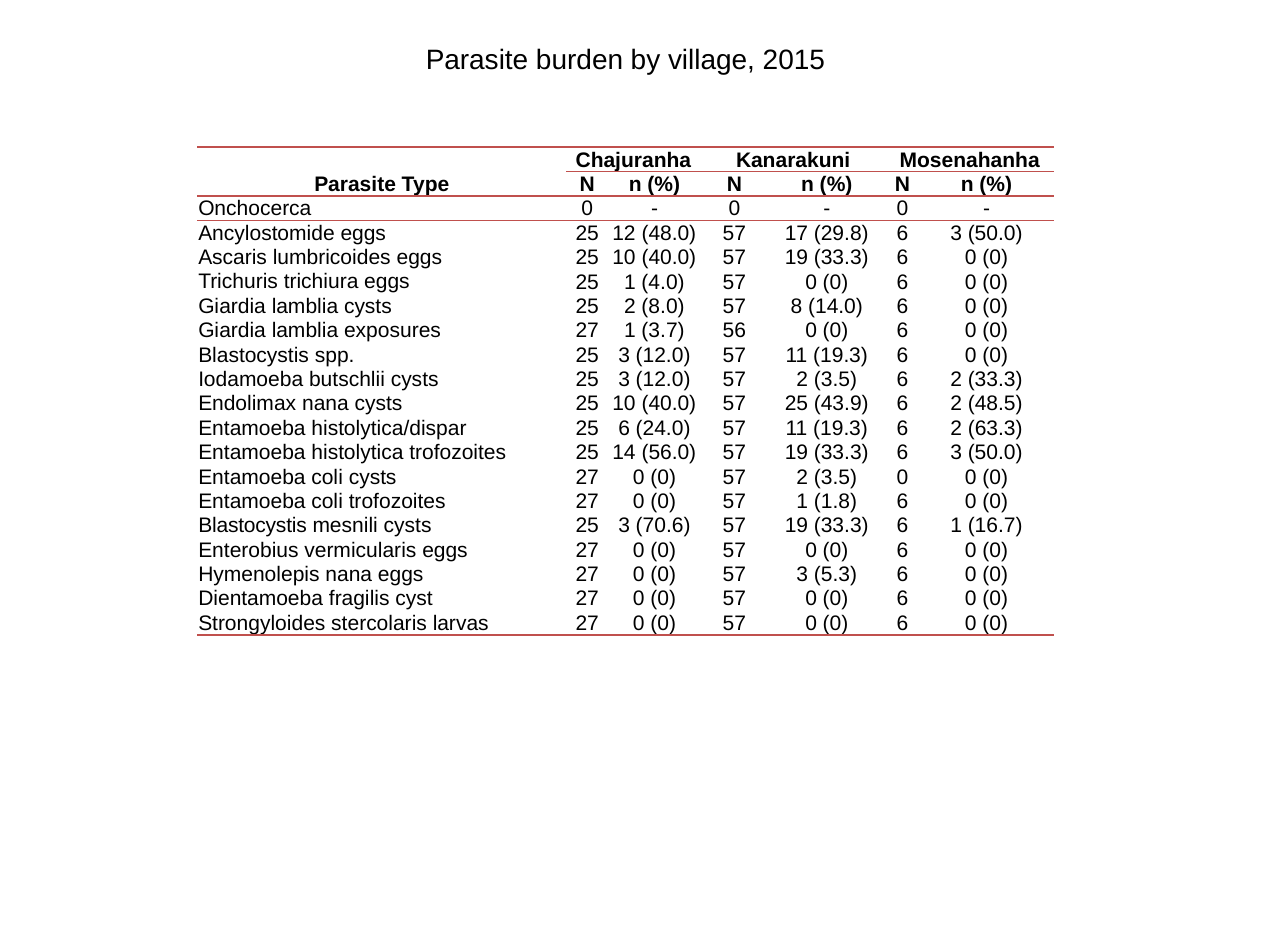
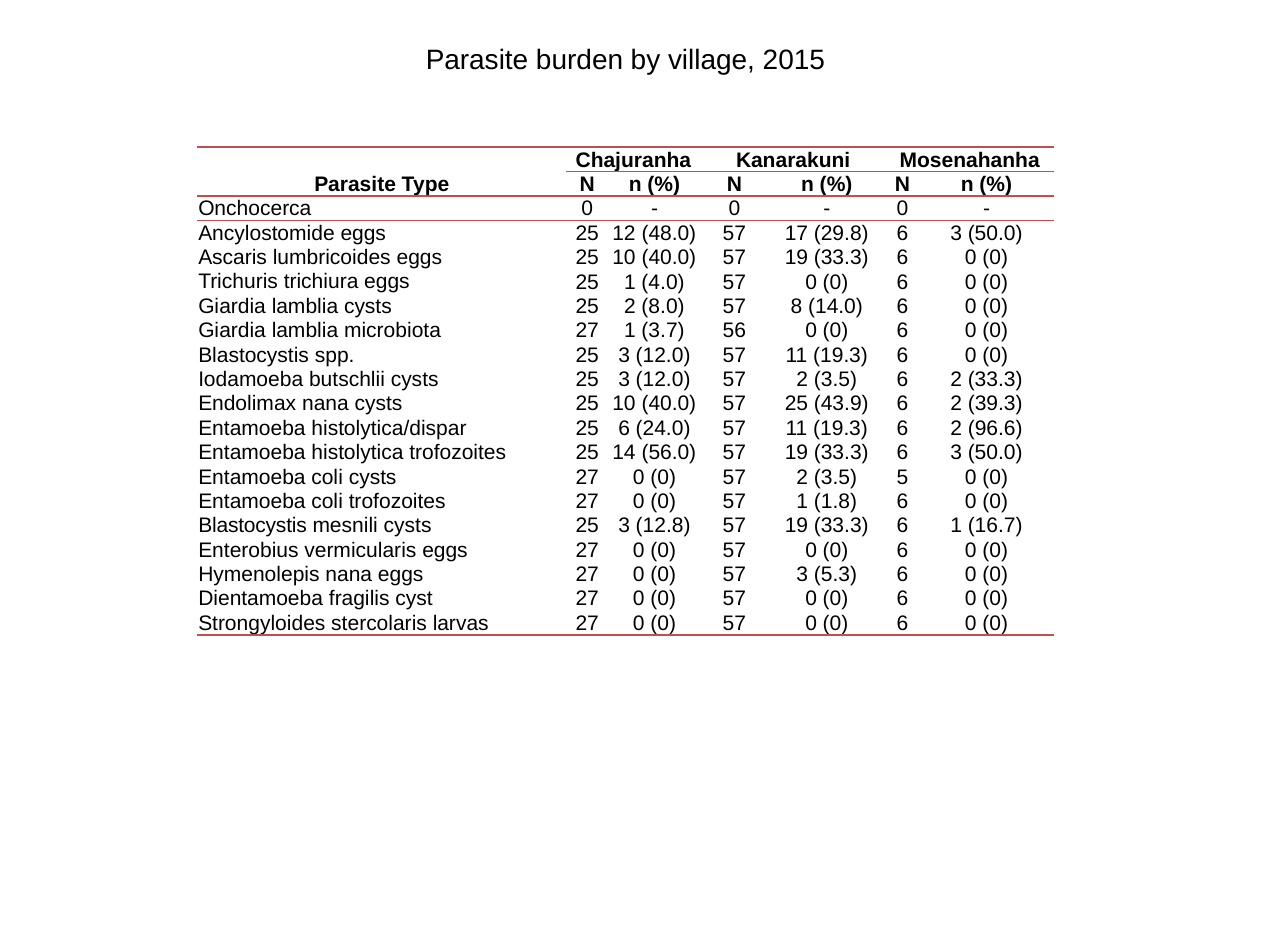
exposures: exposures -> microbiota (392, 331)
48.5: 48.5 -> 39.3 (995, 404)
63.3: 63.3 -> 96.6 (995, 429)
3.5 0: 0 -> 5 (903, 477)
70.6: 70.6 -> 12.8 (663, 526)
